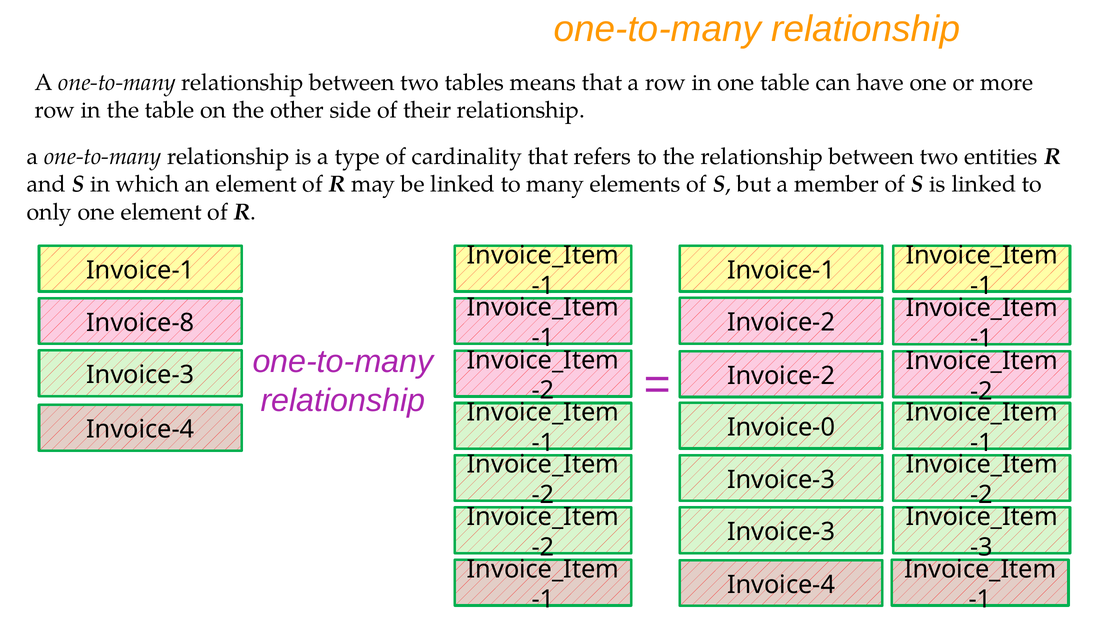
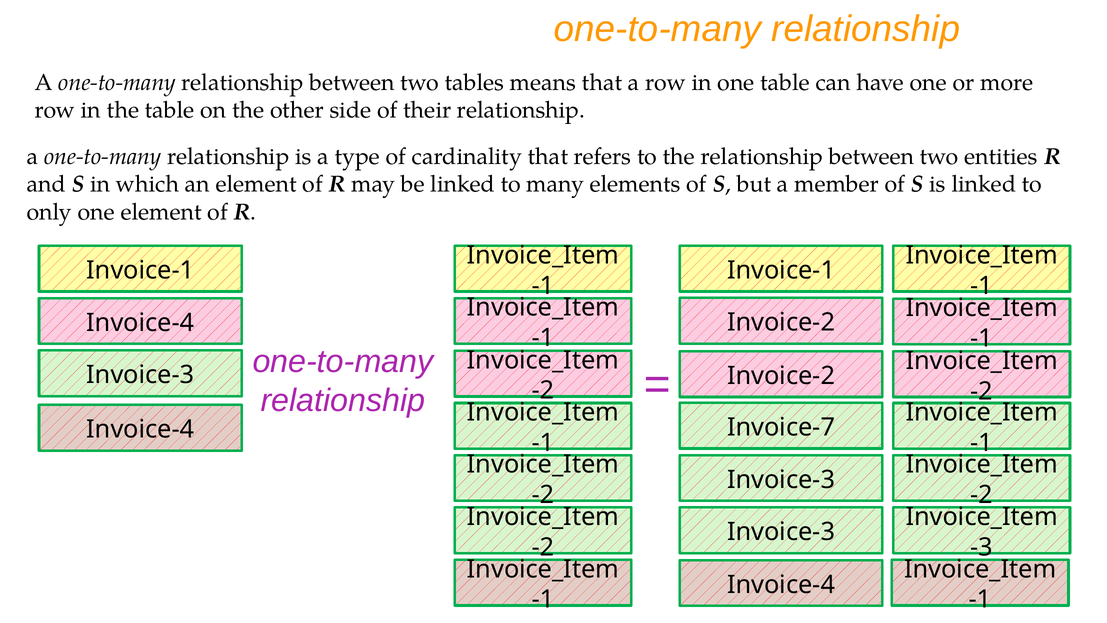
Invoice-8: Invoice-8 -> Invoice-4 (140, 323)
Invoice-0: Invoice-0 -> Invoice-7 (781, 427)
